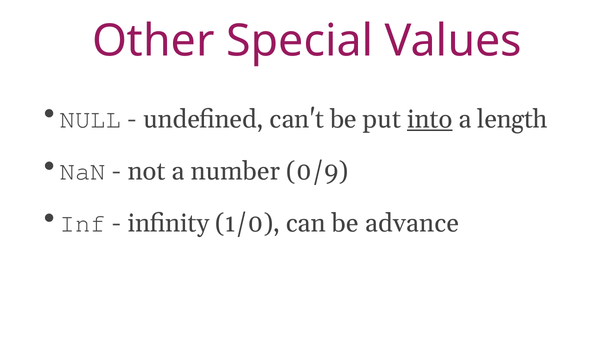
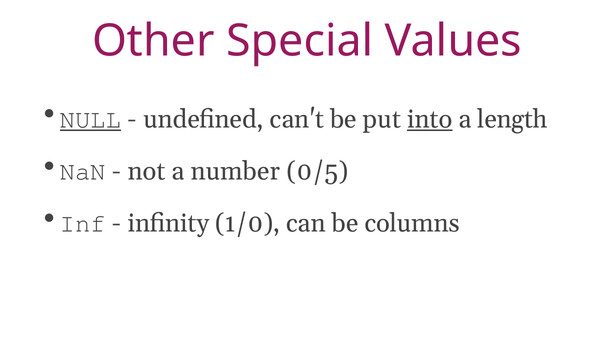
NULL underline: none -> present (90, 119)
0/9: 0/9 -> 0/5 (317, 171)
advance: advance -> columns (412, 224)
